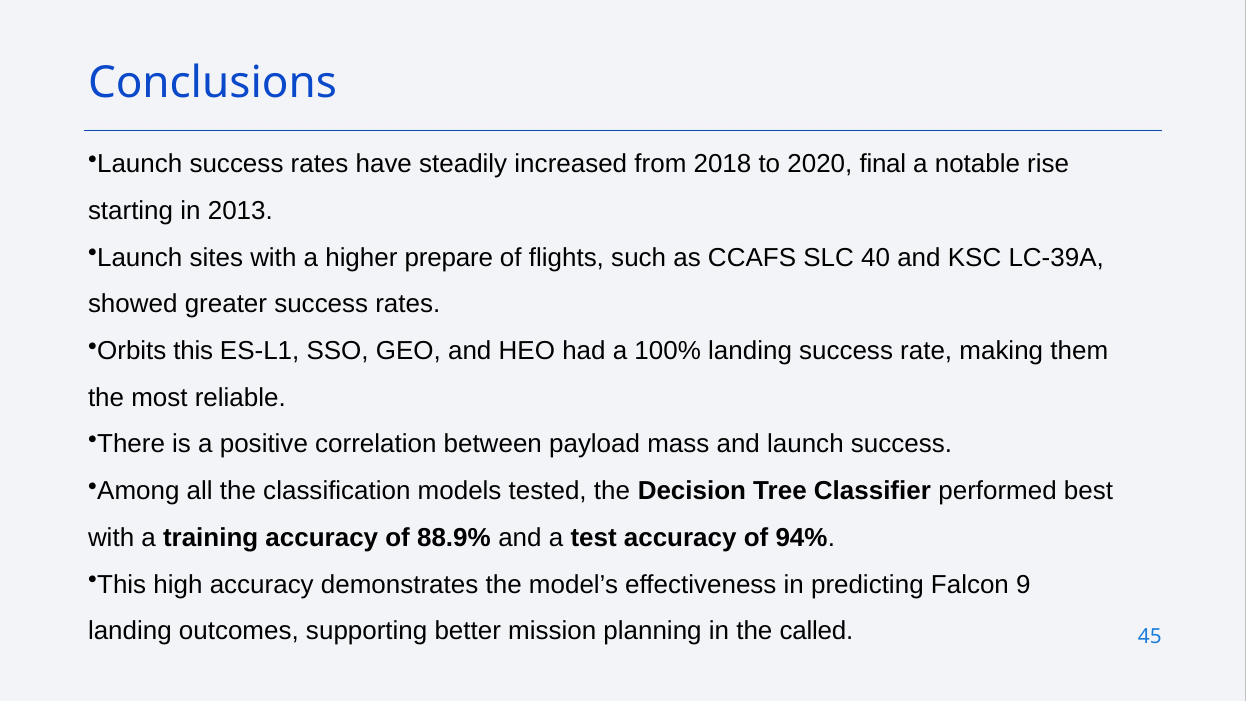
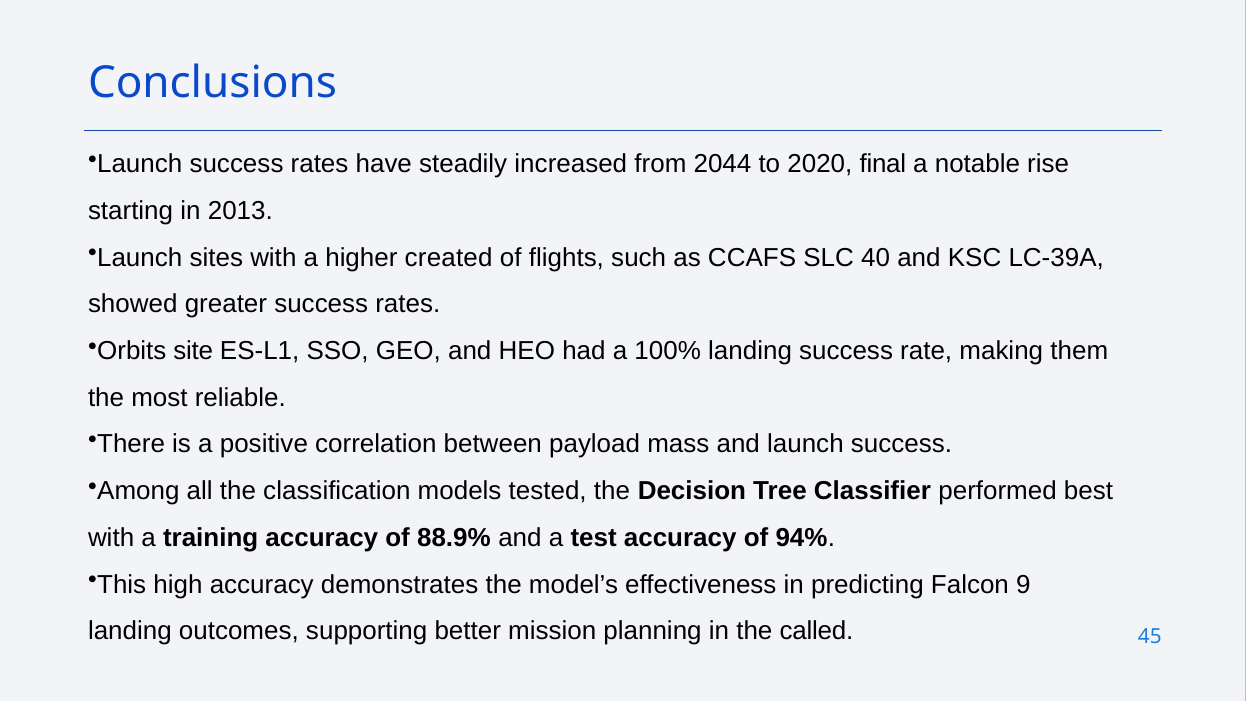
2018: 2018 -> 2044 (722, 164)
prepare: prepare -> created (449, 257)
Orbits this: this -> site (193, 351)
